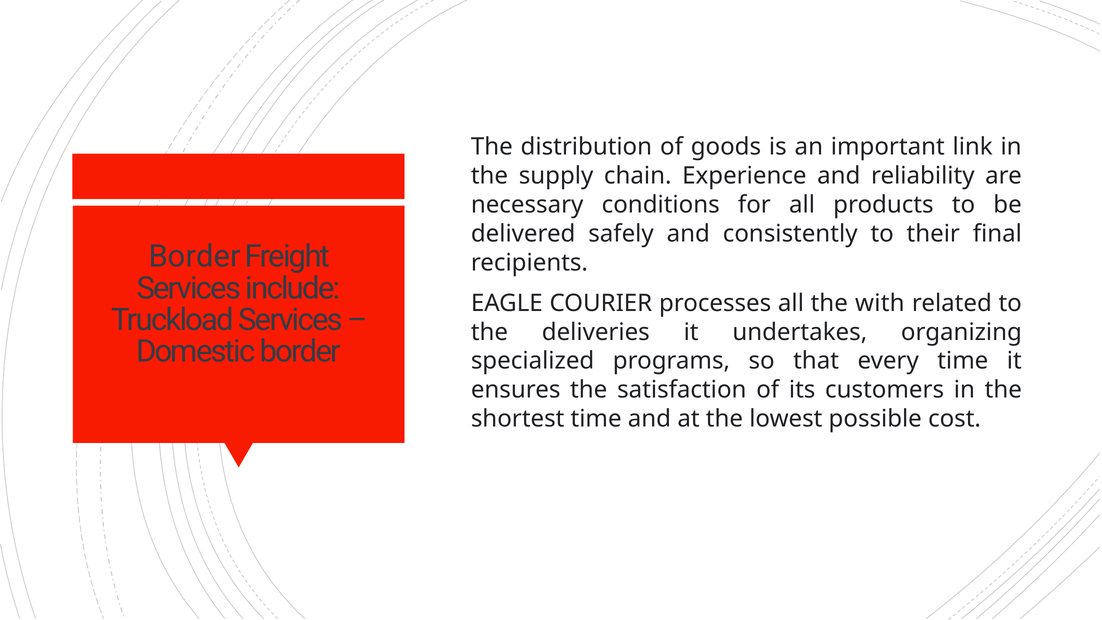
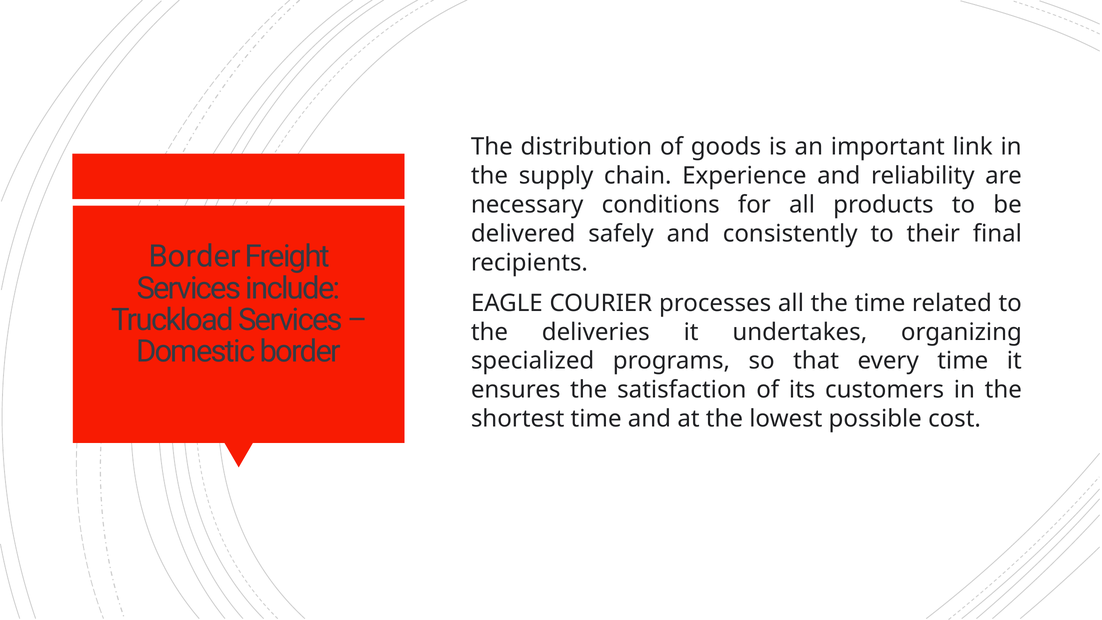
the with: with -> time (880, 303)
